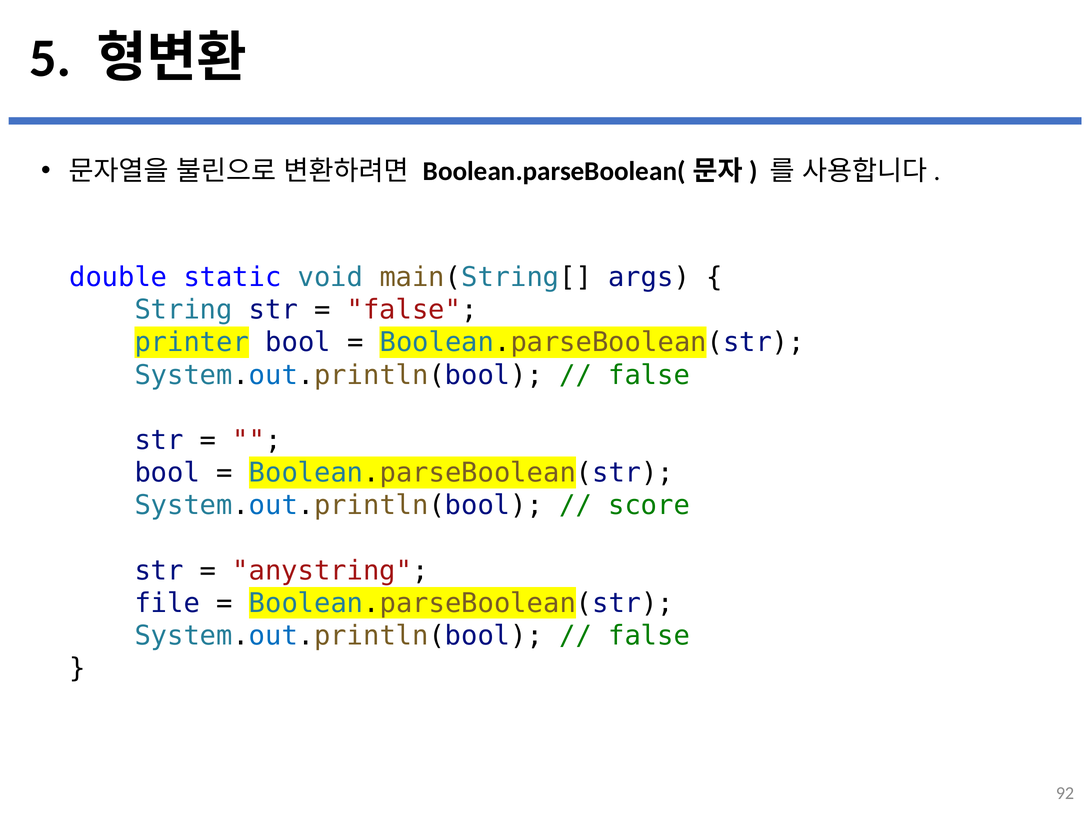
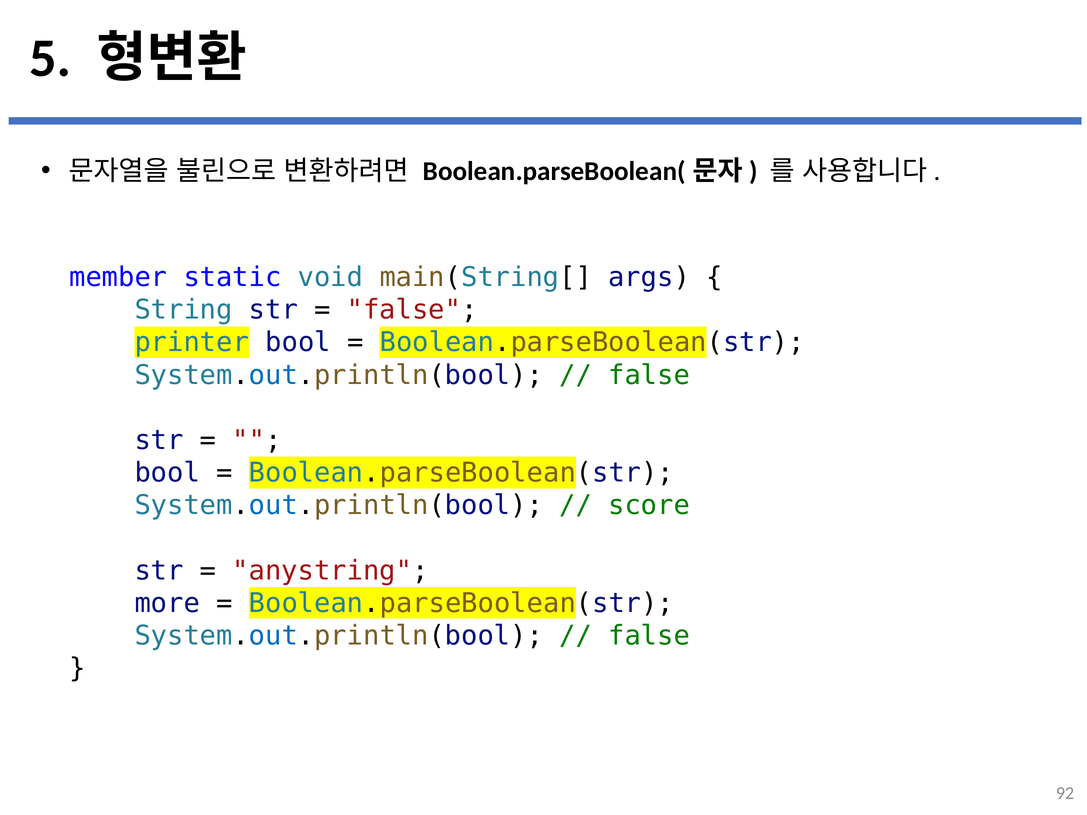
double: double -> member (118, 277)
file: file -> more (167, 604)
